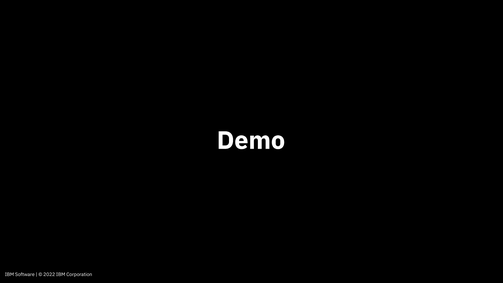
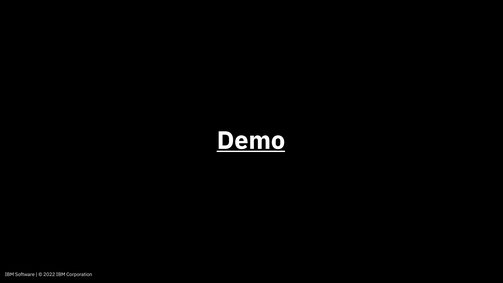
Demo underline: none -> present (251, 141)
